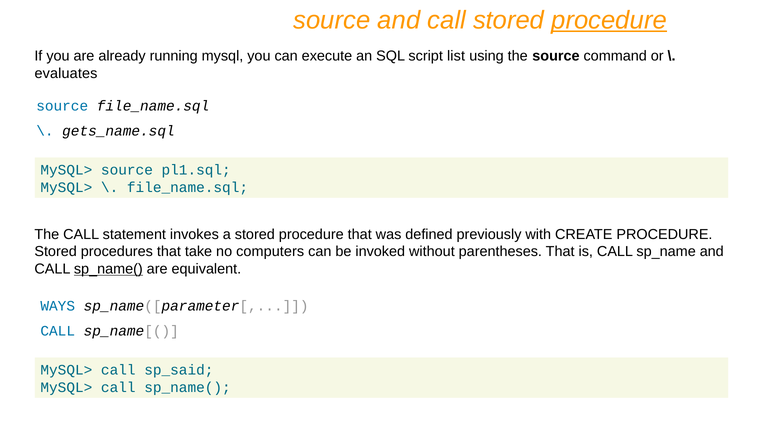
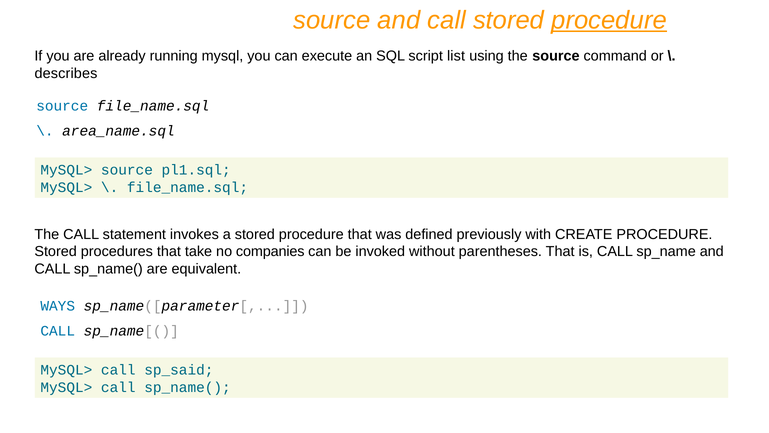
evaluates: evaluates -> describes (66, 73)
gets_name.sql: gets_name.sql -> area_name.sql (118, 131)
computers: computers -> companies (270, 251)
sp_name( underline: present -> none (108, 269)
